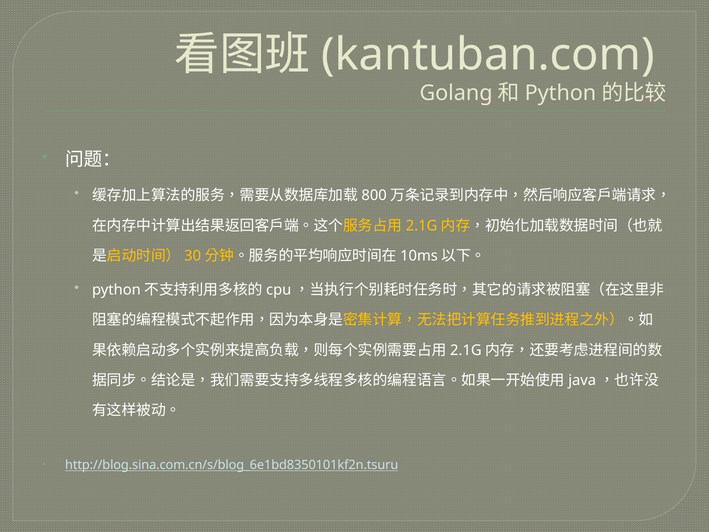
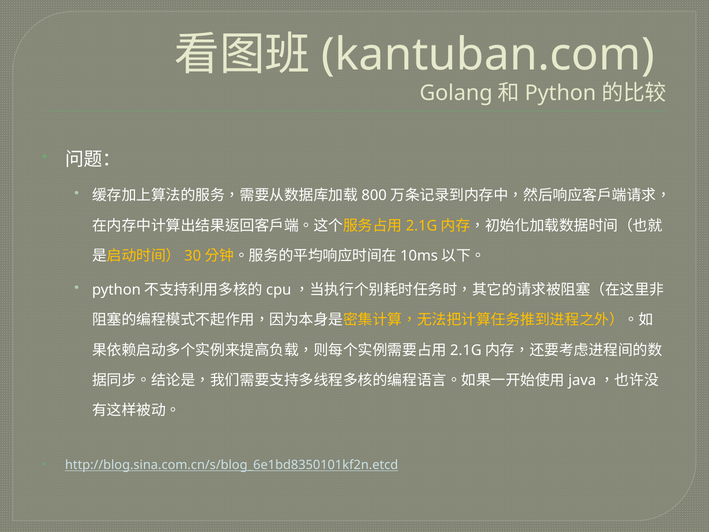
http://blog.sina.com.cn/s/blog_6e1bd8350101kf2n.tsuru: http://blog.sina.com.cn/s/blog_6e1bd8350101kf2n.tsuru -> http://blog.sina.com.cn/s/blog_6e1bd8350101kf2n.etcd (232, 465)
